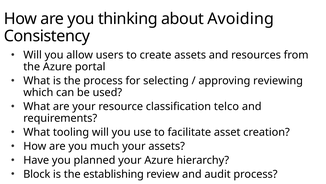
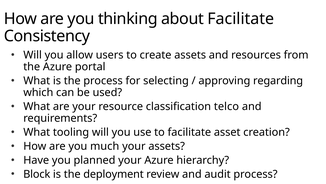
about Avoiding: Avoiding -> Facilitate (241, 19)
reviewing: reviewing -> regarding (278, 80)
establishing: establishing -> deployment (114, 174)
